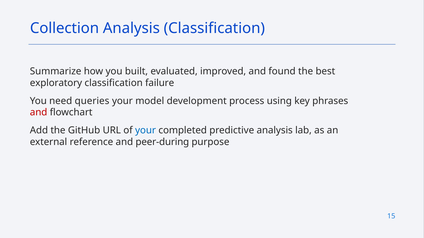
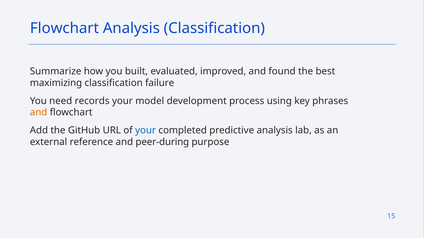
Collection: Collection -> Flowchart (64, 28)
exploratory: exploratory -> maximizing (56, 83)
queries: queries -> records (92, 101)
and colour: red -> orange (39, 113)
